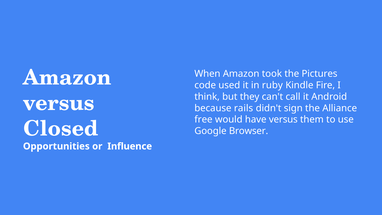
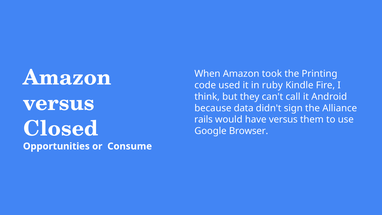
Pictures: Pictures -> Printing (320, 74)
rails: rails -> data (244, 108)
free: free -> rails (204, 120)
Influence: Influence -> Consume (130, 146)
